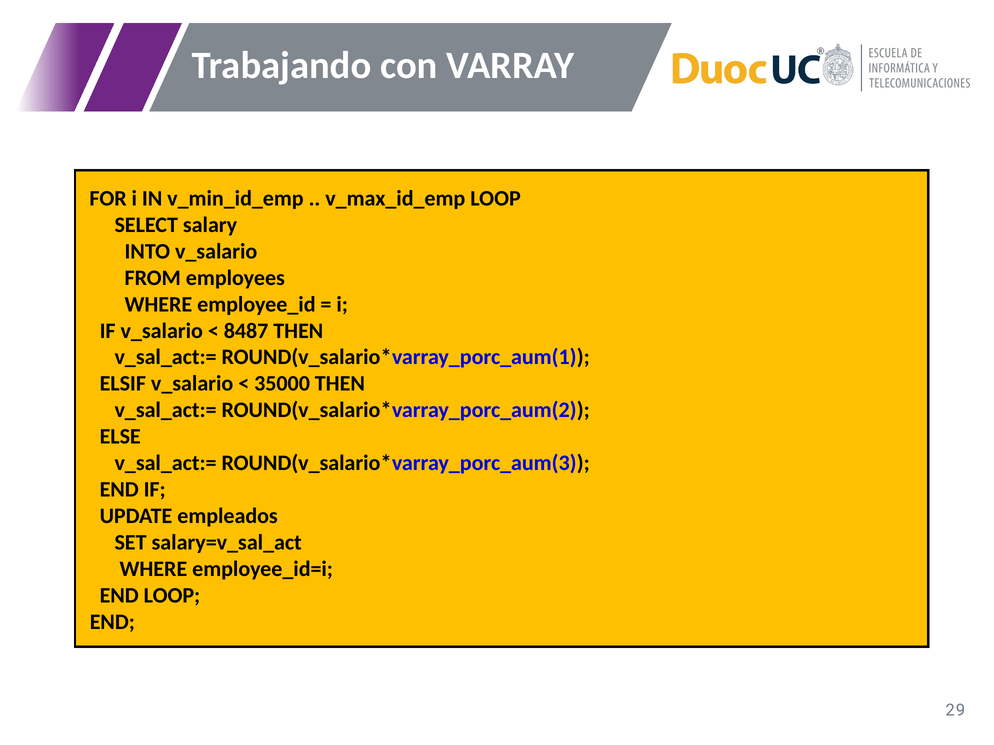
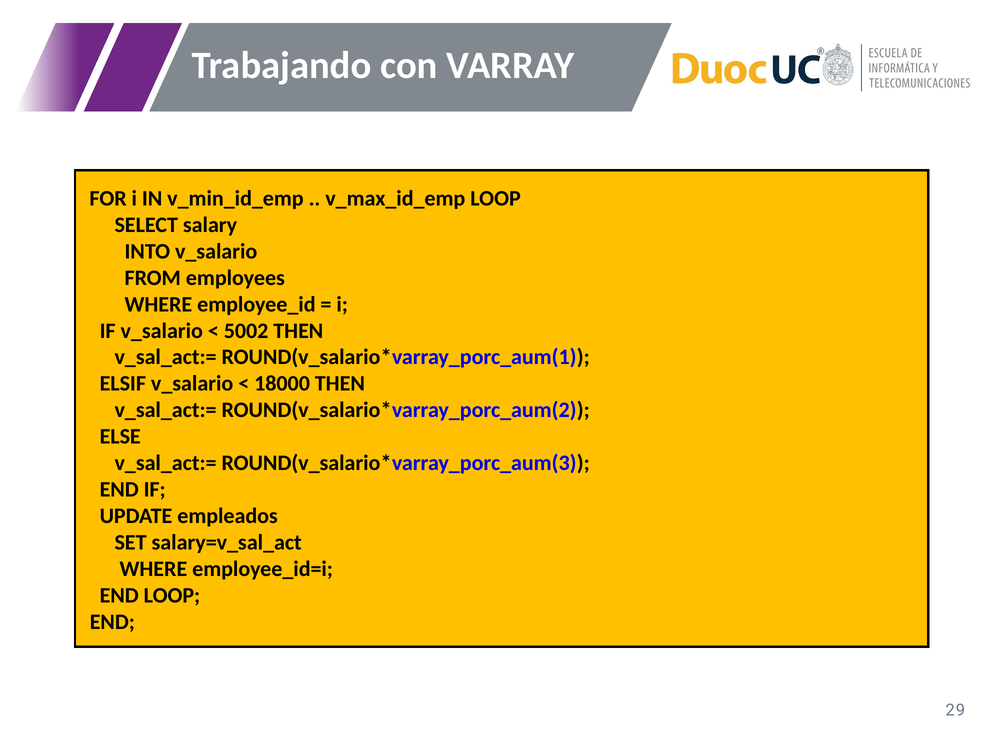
8487: 8487 -> 5002 (246, 331)
35000: 35000 -> 18000 (282, 384)
